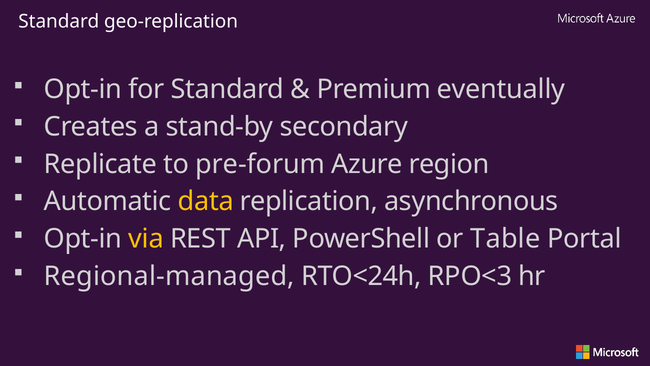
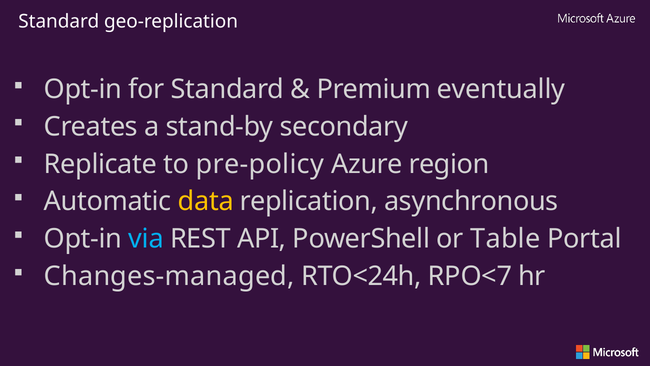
pre-forum: pre-forum -> pre-policy (260, 164)
via colour: yellow -> light blue (146, 239)
Regional-managed: Regional-managed -> Changes-managed (169, 276)
RPO<3: RPO<3 -> RPO<7 (470, 276)
